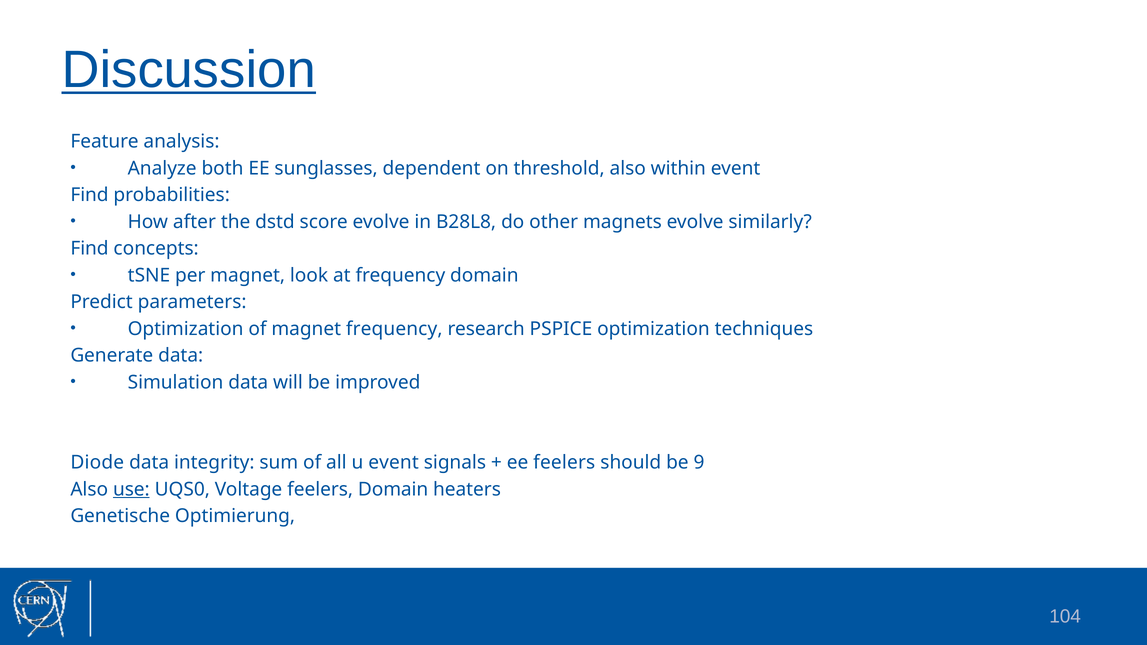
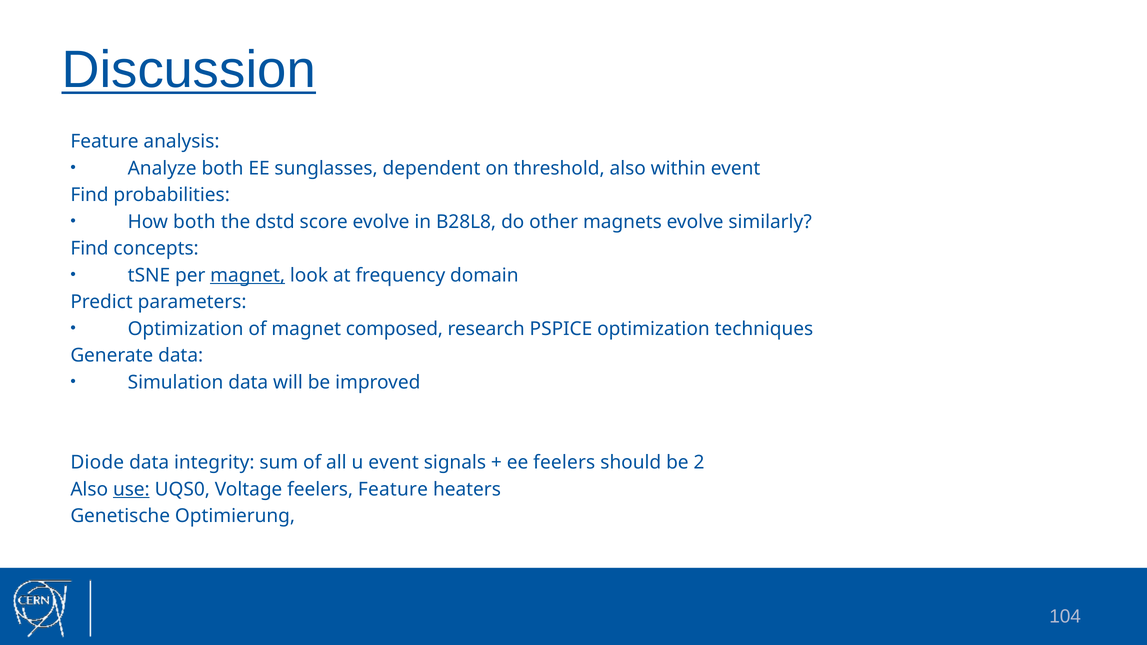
How after: after -> both (194, 222)
magnet underline: none -> present (248, 276)
magnet frequency: frequency -> composed (394, 329)
9: 9 -> 2 (699, 463)
feelers Domain: Domain -> Feature (393, 490)
